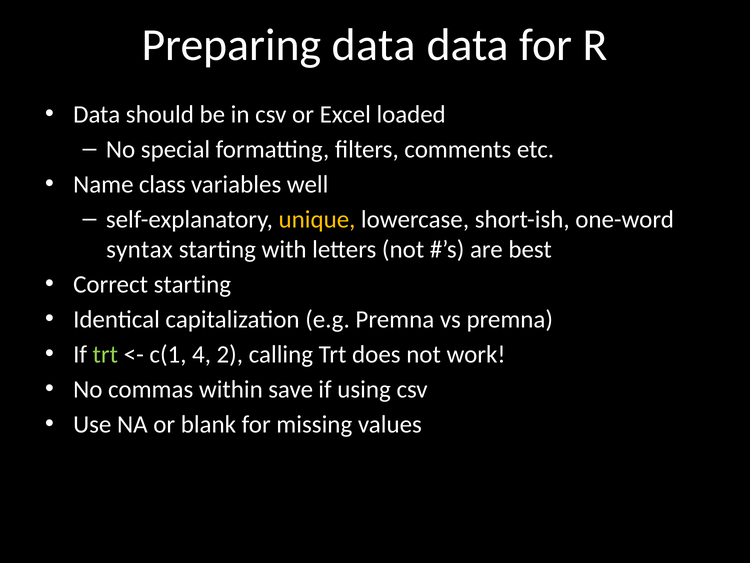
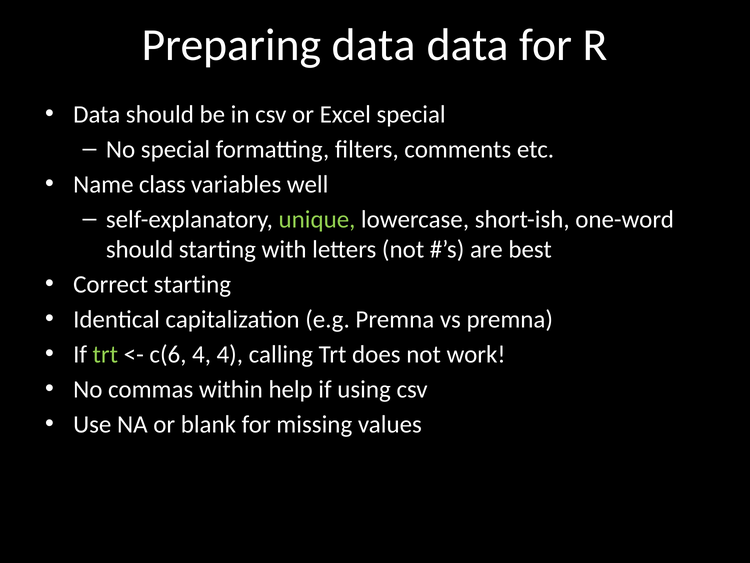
Excel loaded: loaded -> special (411, 114)
unique colour: yellow -> light green (317, 219)
syntax: syntax -> should (140, 249)
c(1: c(1 -> c(6 (168, 354)
4 2: 2 -> 4 (230, 354)
save: save -> help (291, 389)
